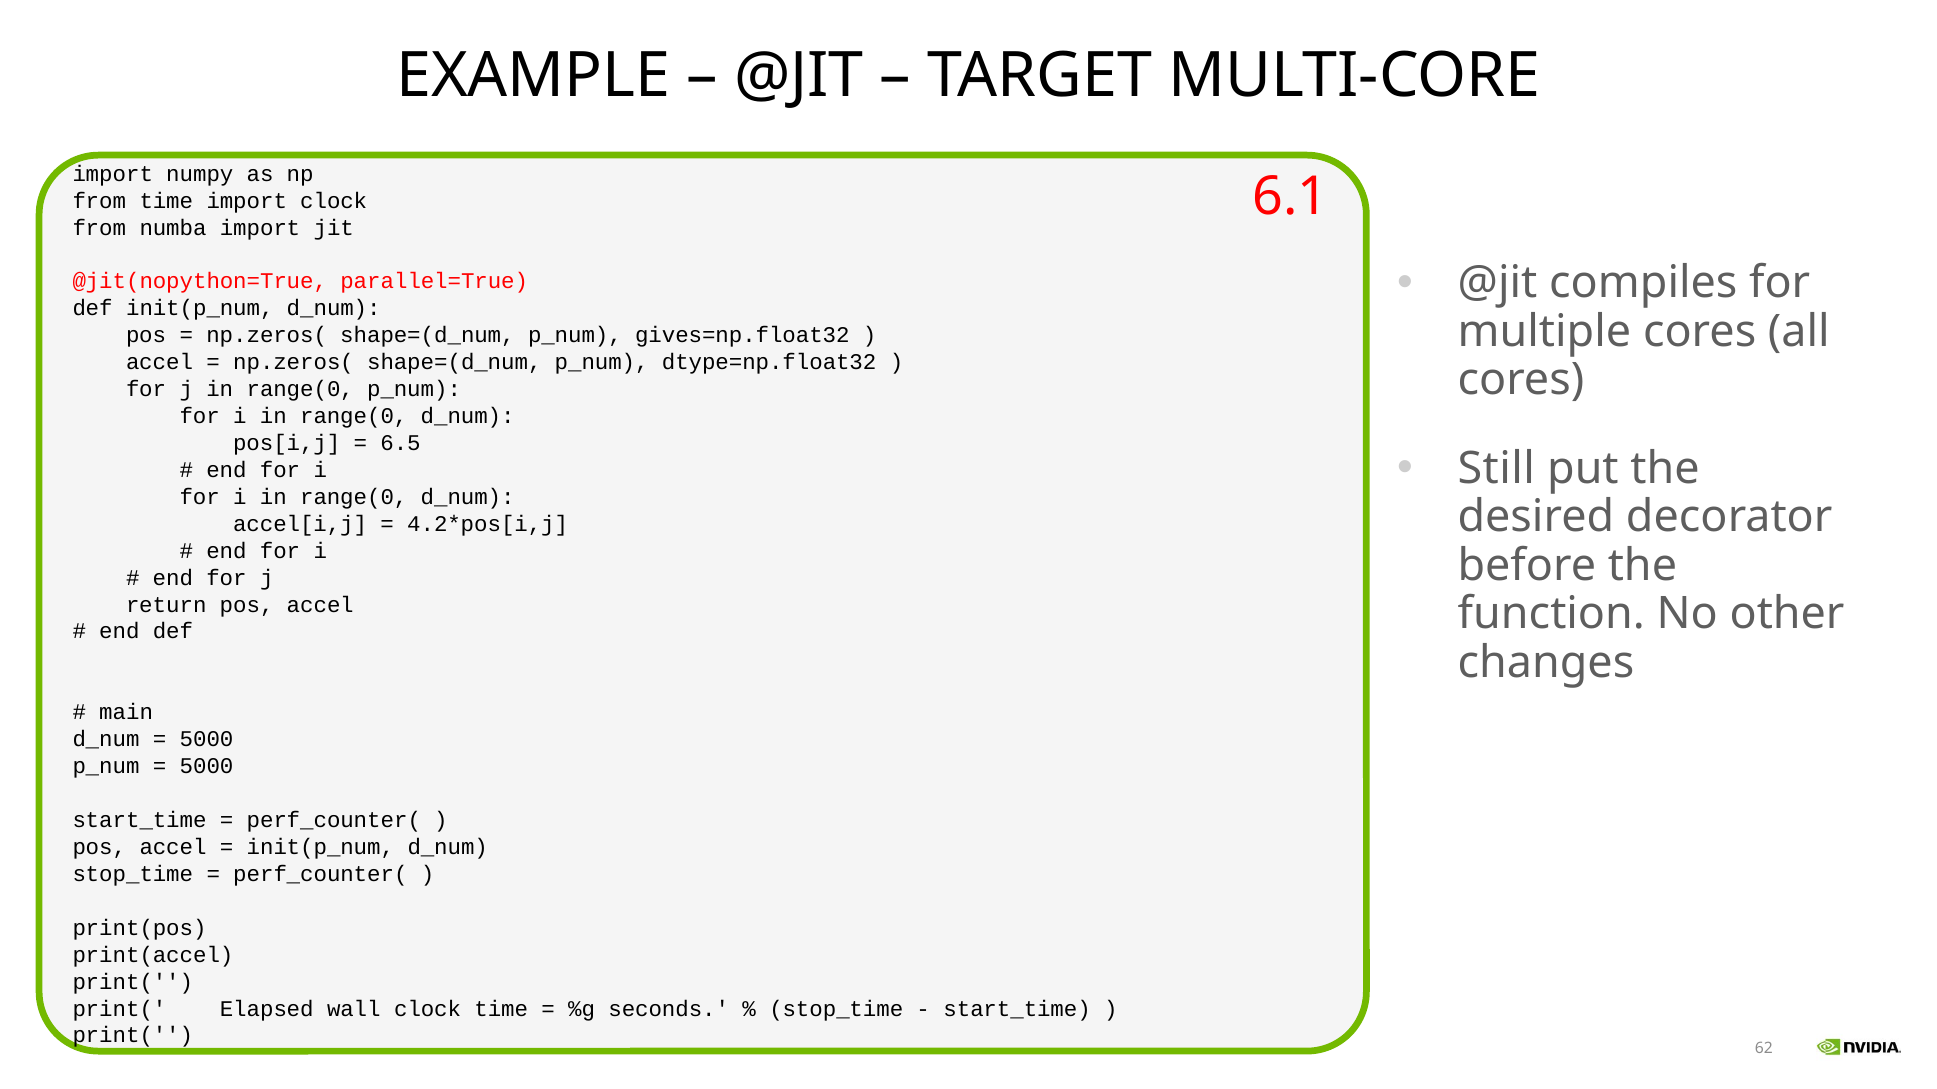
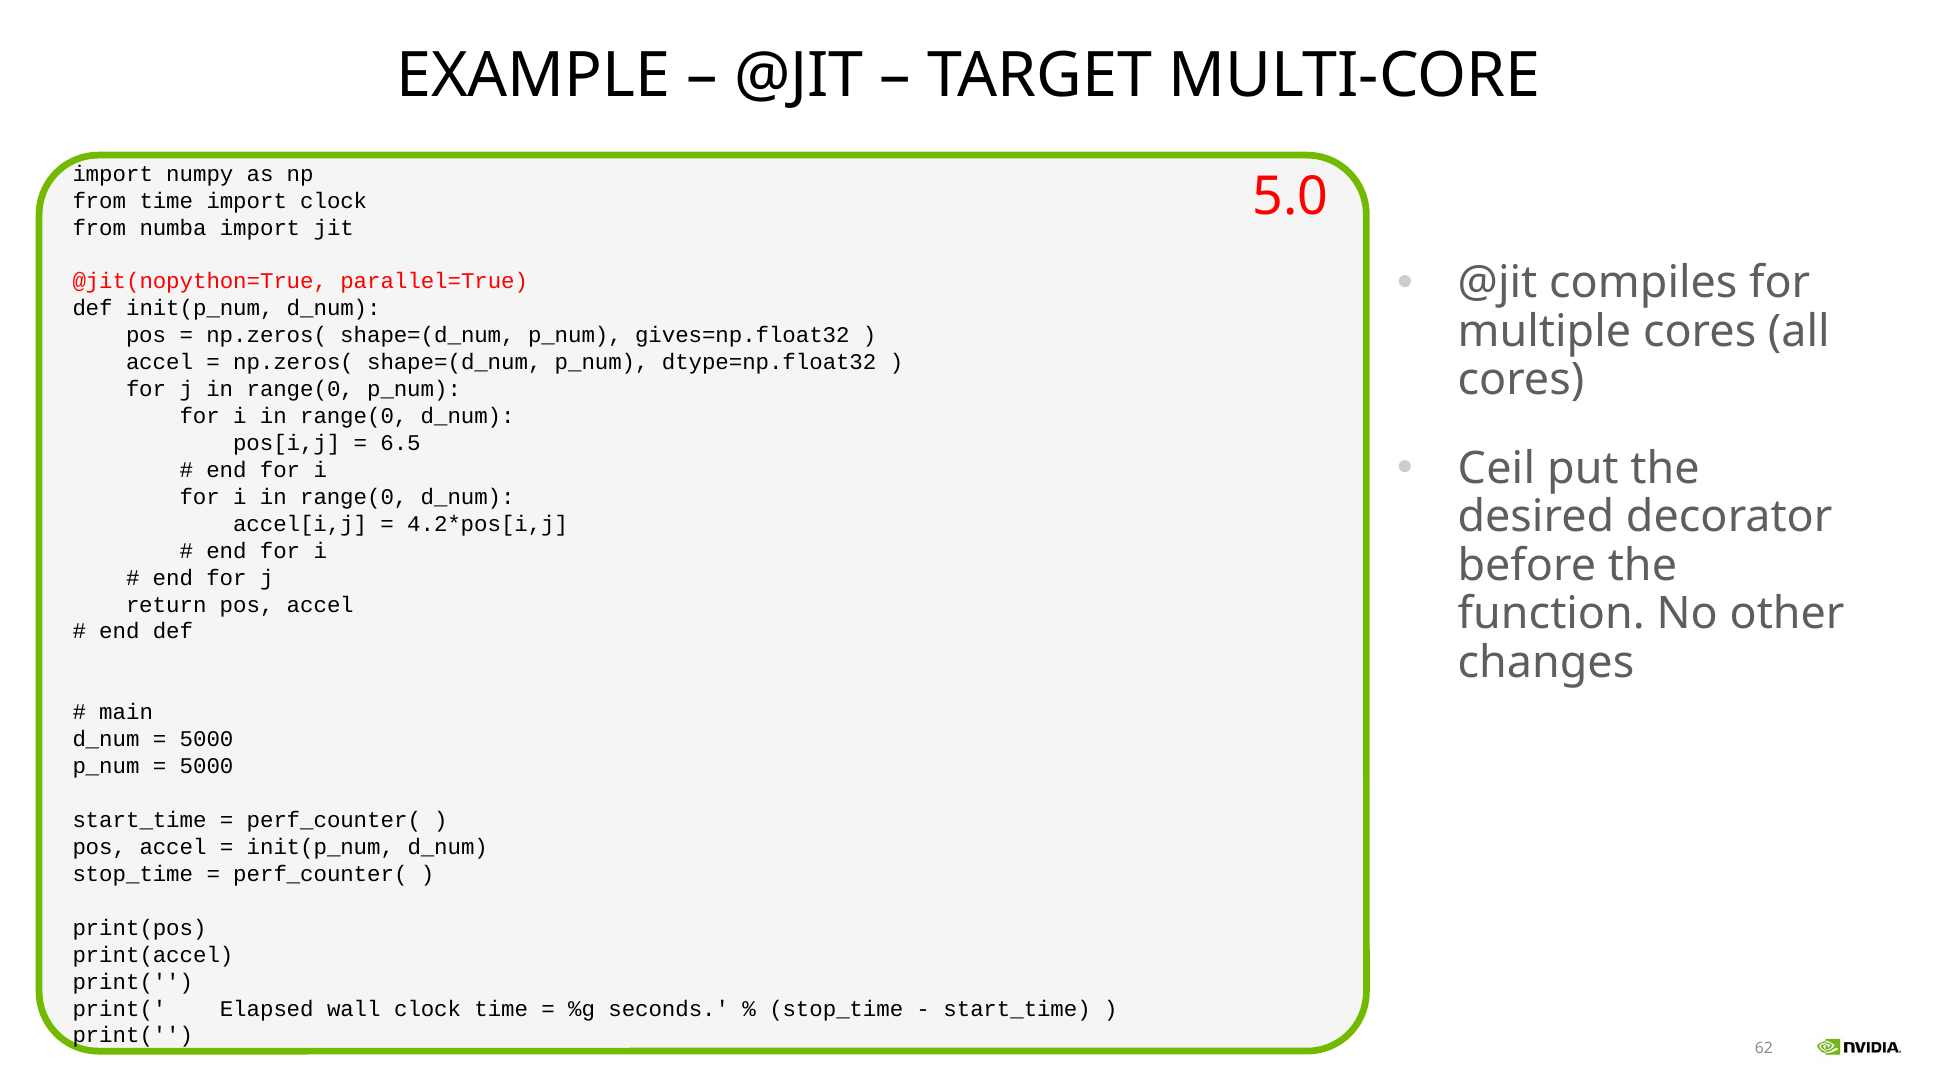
6.1: 6.1 -> 5.0 (1290, 197)
Still: Still -> Ceil (1496, 469)
